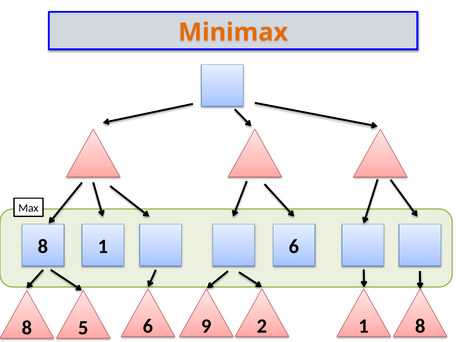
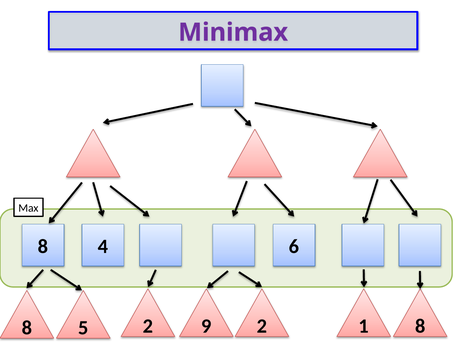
Minimax colour: orange -> purple (233, 32)
8 1: 1 -> 4 (103, 246)
5 6: 6 -> 2 (148, 326)
